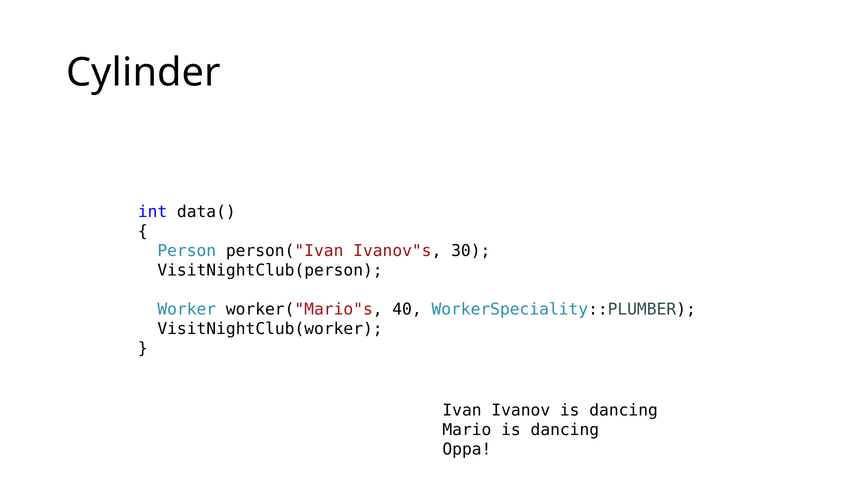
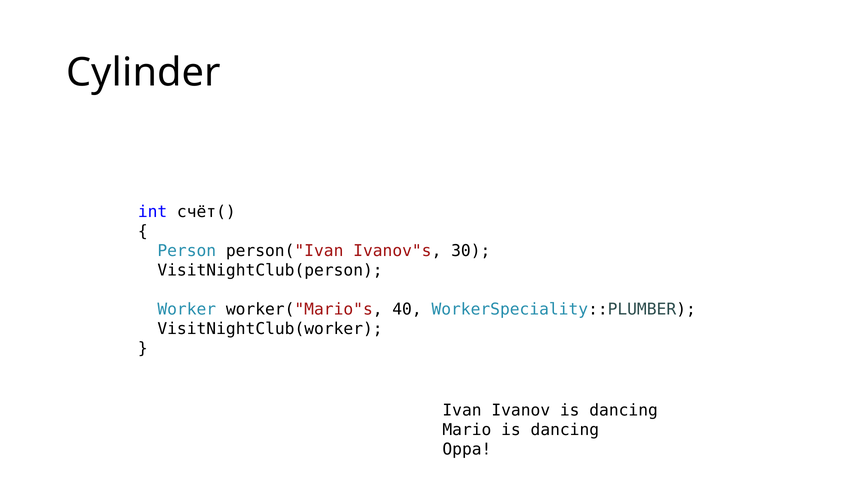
data(: data( -> счёт( (206, 212)
